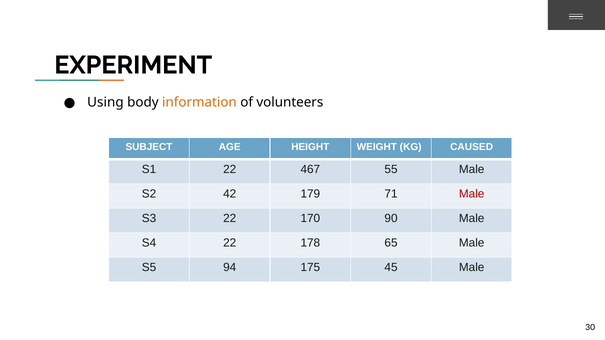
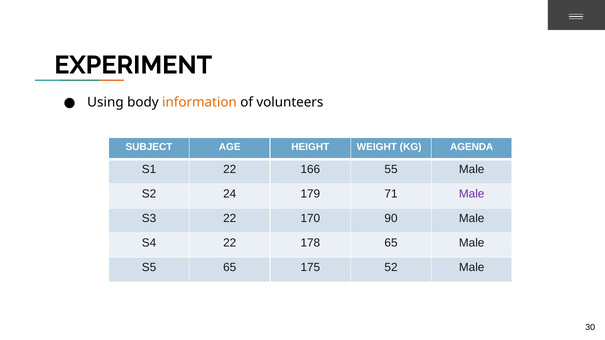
CAUSED: CAUSED -> AGENDA (472, 147)
467: 467 -> 166 (310, 169)
42: 42 -> 24 (230, 194)
Male colour: red -> purple (472, 194)
S5 94: 94 -> 65 (230, 267)
45: 45 -> 52 (391, 267)
